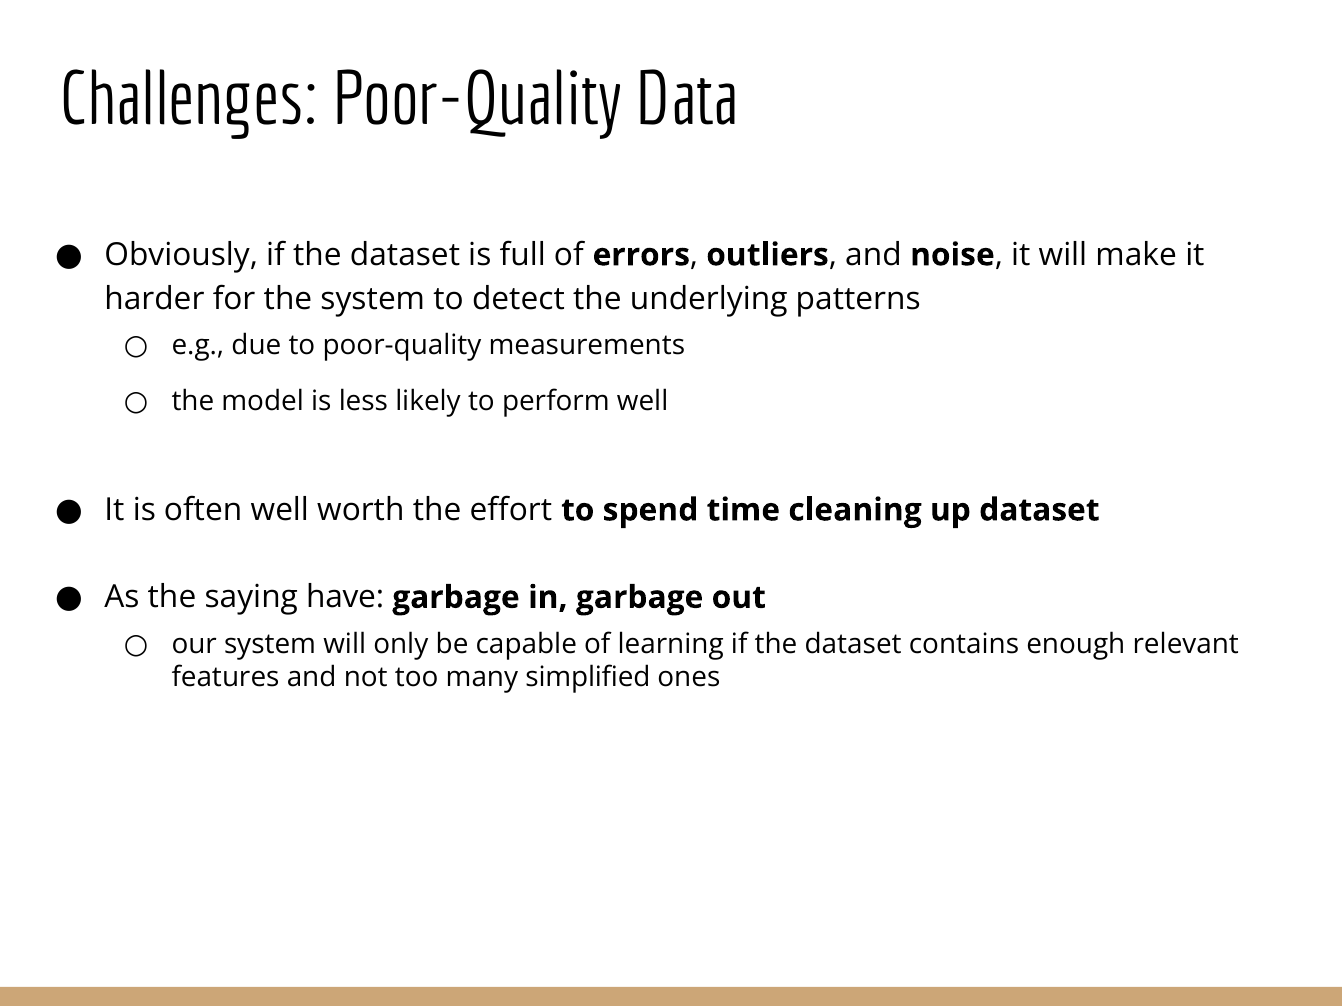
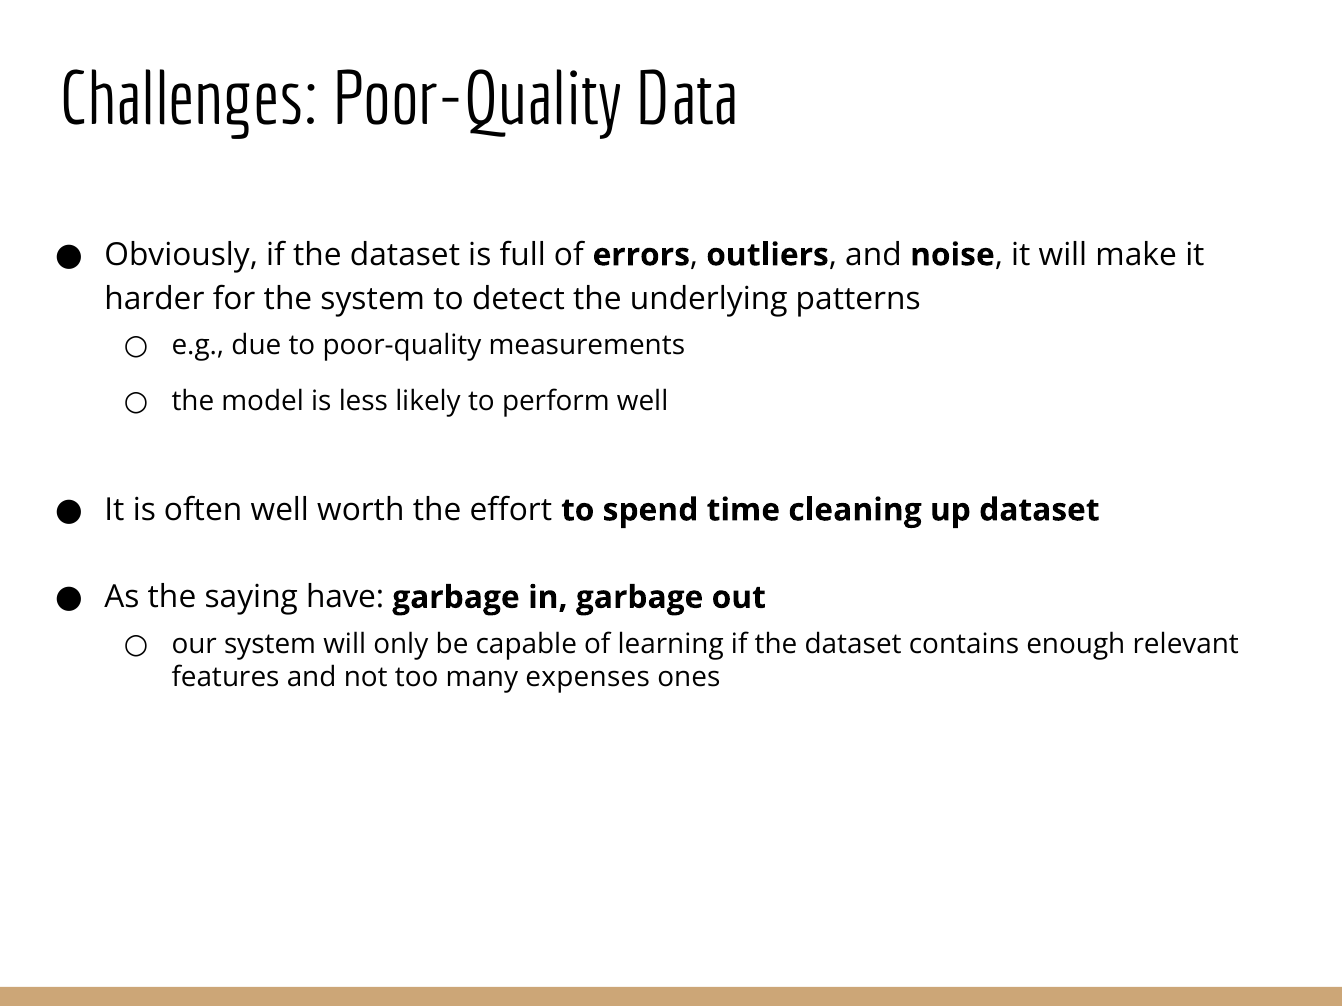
simplified: simplified -> expenses (588, 678)
